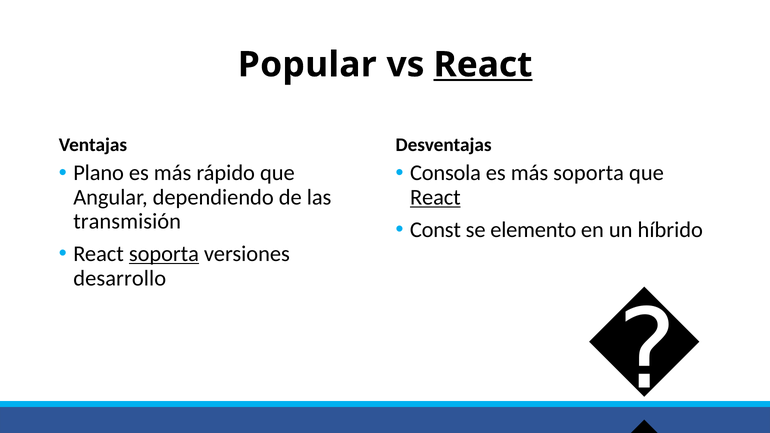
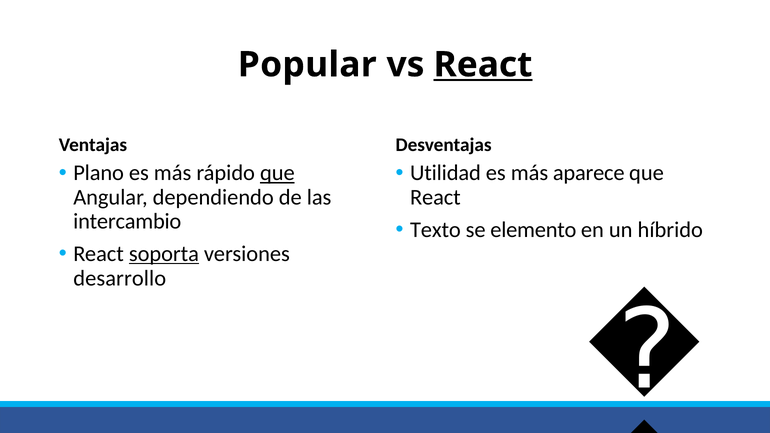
que underline: none -> present (277, 173)
Consola: Consola -> Utilidad (445, 173)
más soporta: soporta -> aparece (589, 173)
React underline: present -> none (435, 197)
transmisión: transmisión -> intercambio (127, 222)
Const: Const -> Texto (435, 230)
